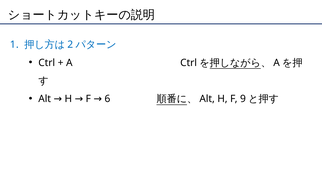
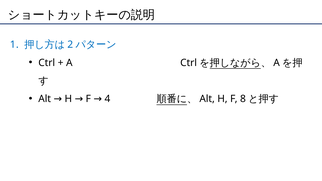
6: 6 -> 4 (107, 99)
9: 9 -> 8 (243, 99)
